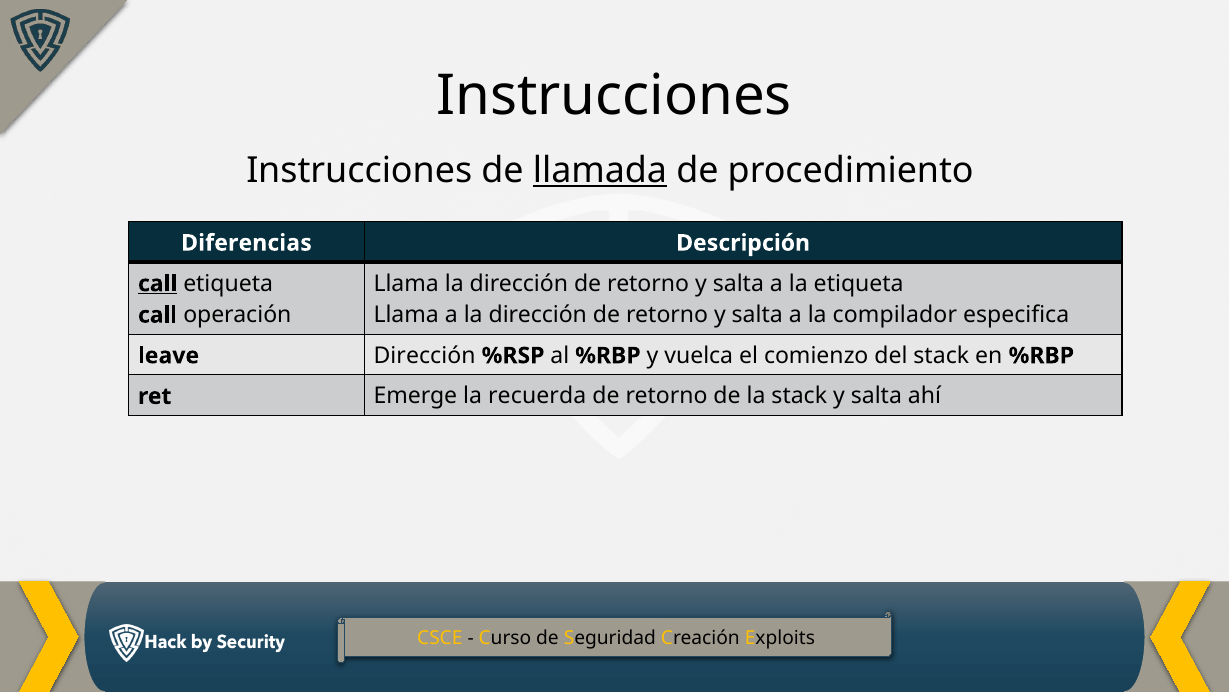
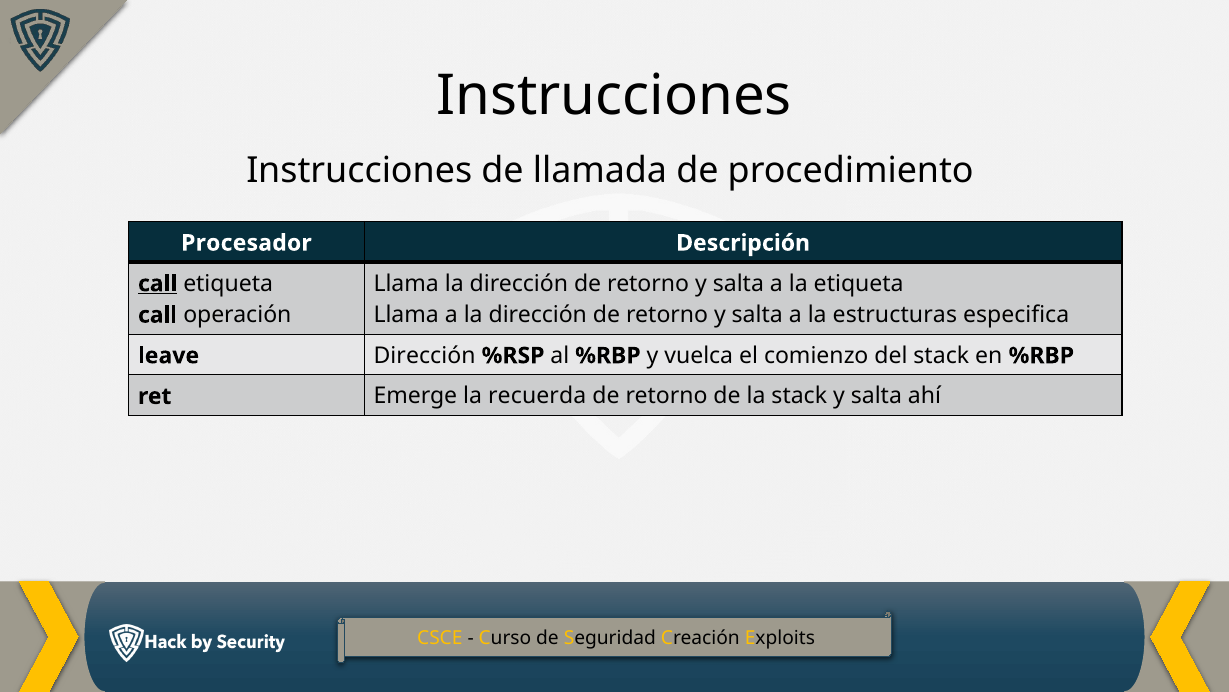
llamada underline: present -> none (600, 170)
Diferencias: Diferencias -> Procesador (246, 243)
compilador: compilador -> estructuras (895, 315)
